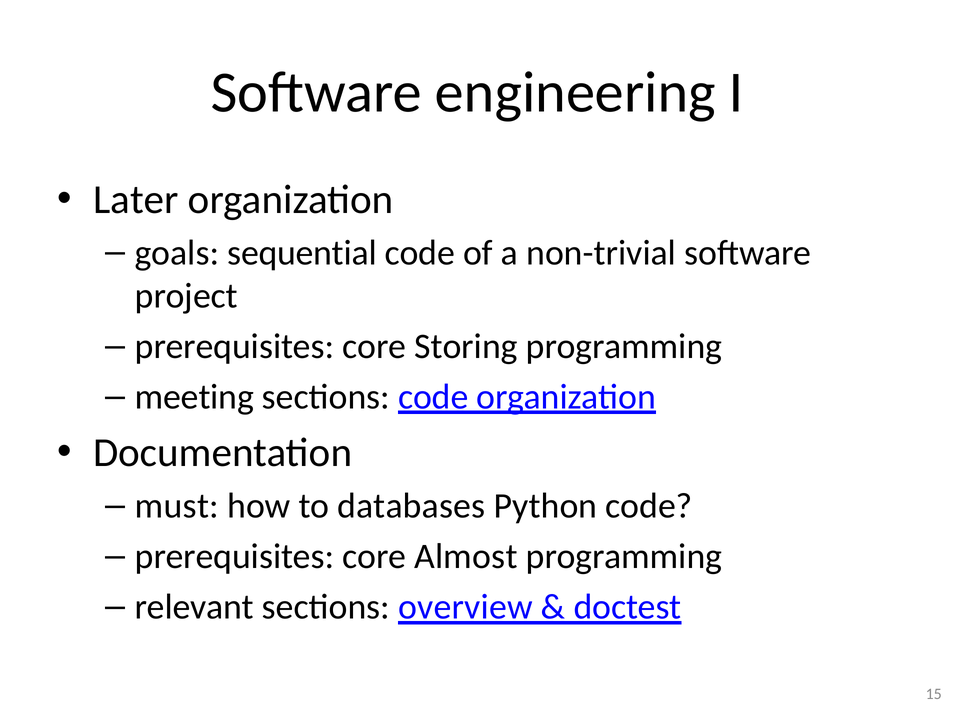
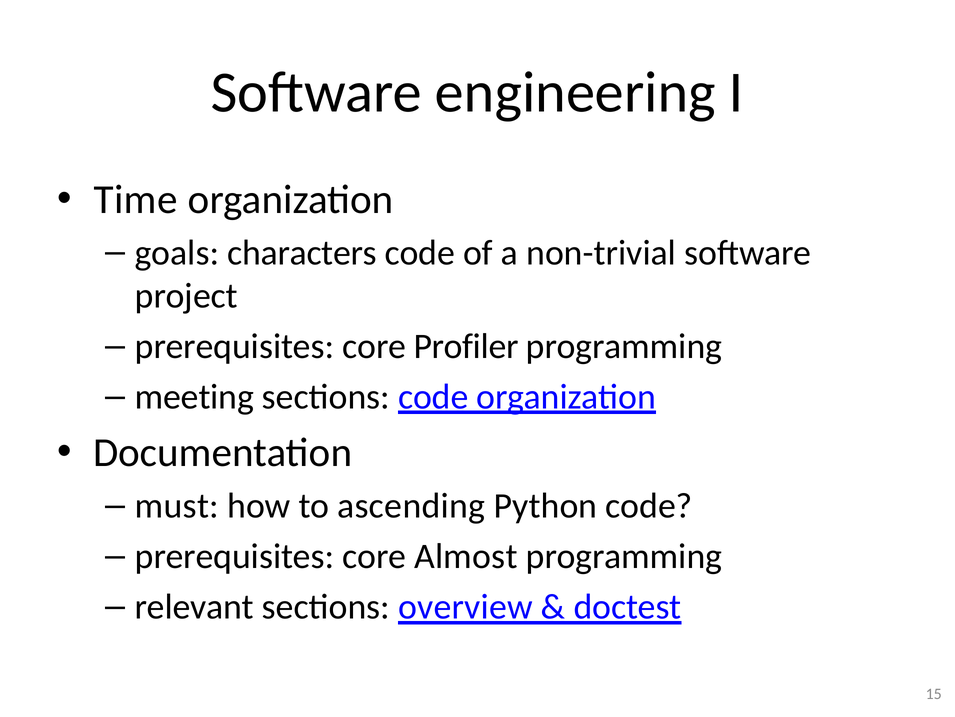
Later: Later -> Time (136, 199)
sequential: sequential -> characters (302, 253)
Storing: Storing -> Profiler (466, 346)
databases: databases -> ascending (411, 506)
